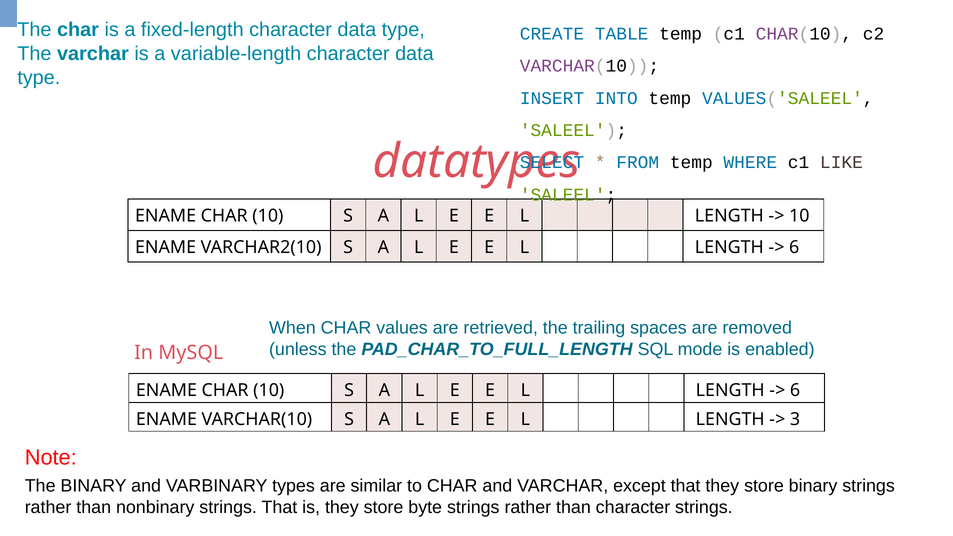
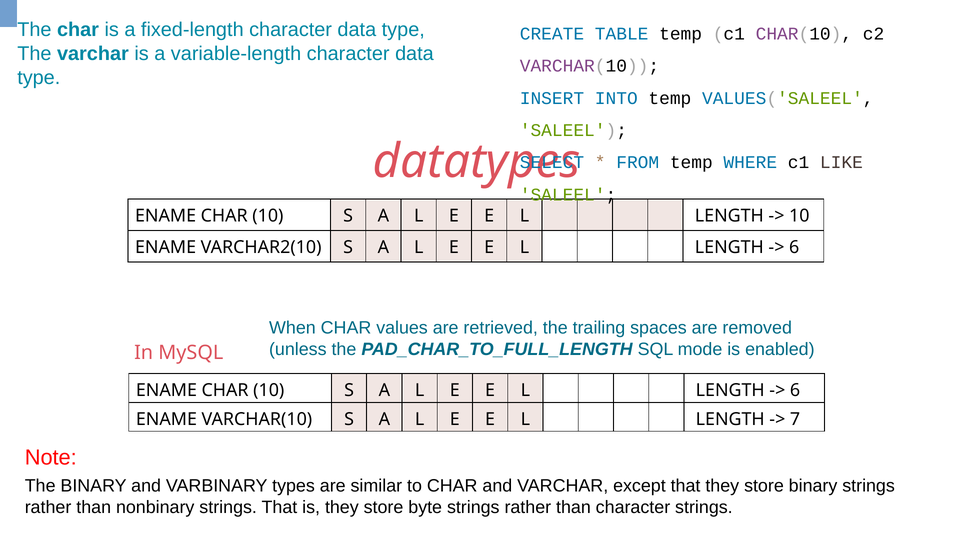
3: 3 -> 7 (795, 419)
